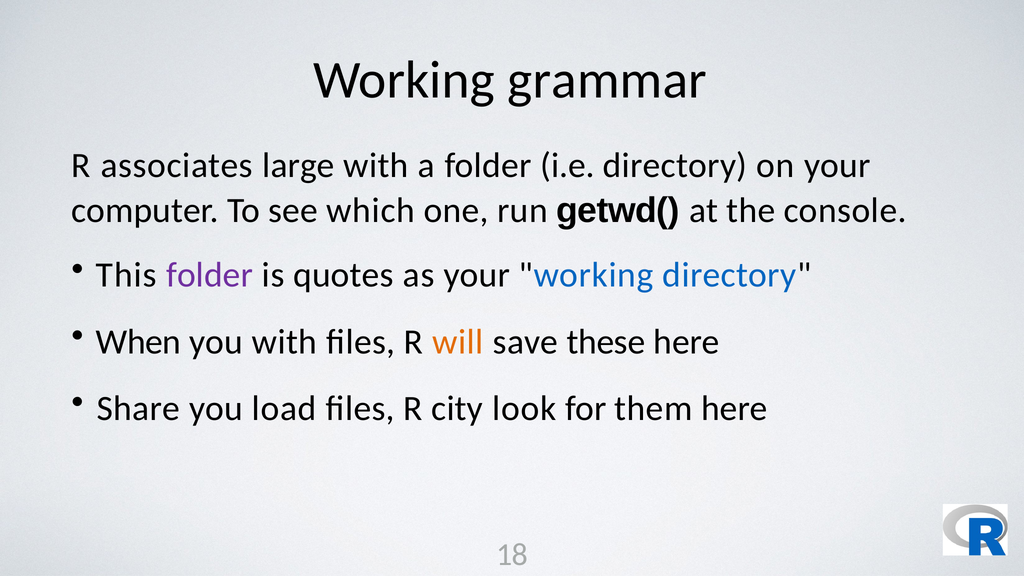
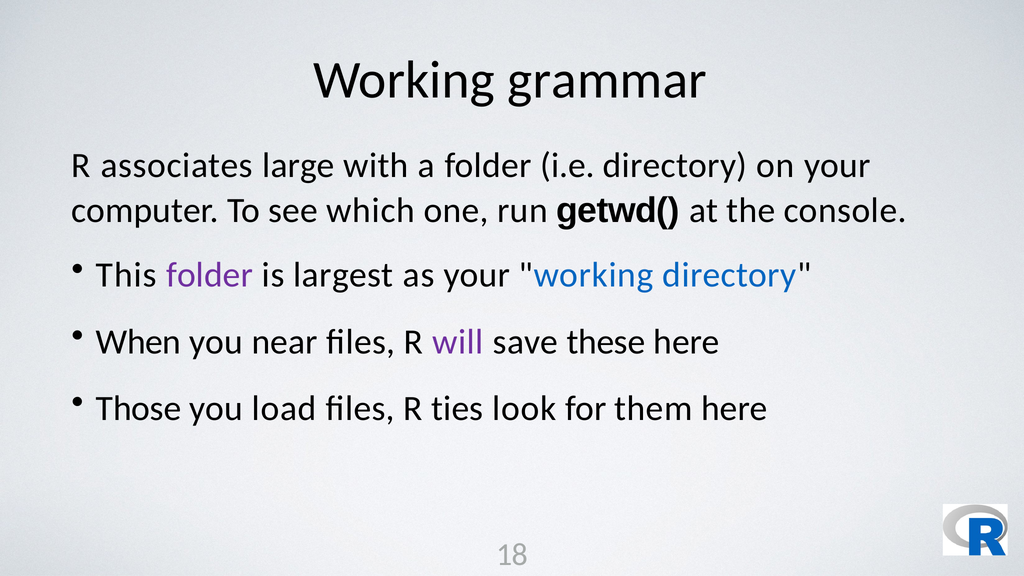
quotes: quotes -> largest (343, 275)
you with: with -> near (285, 342)
will colour: orange -> purple (458, 342)
Share: Share -> Those (139, 408)
city: city -> ties (457, 408)
